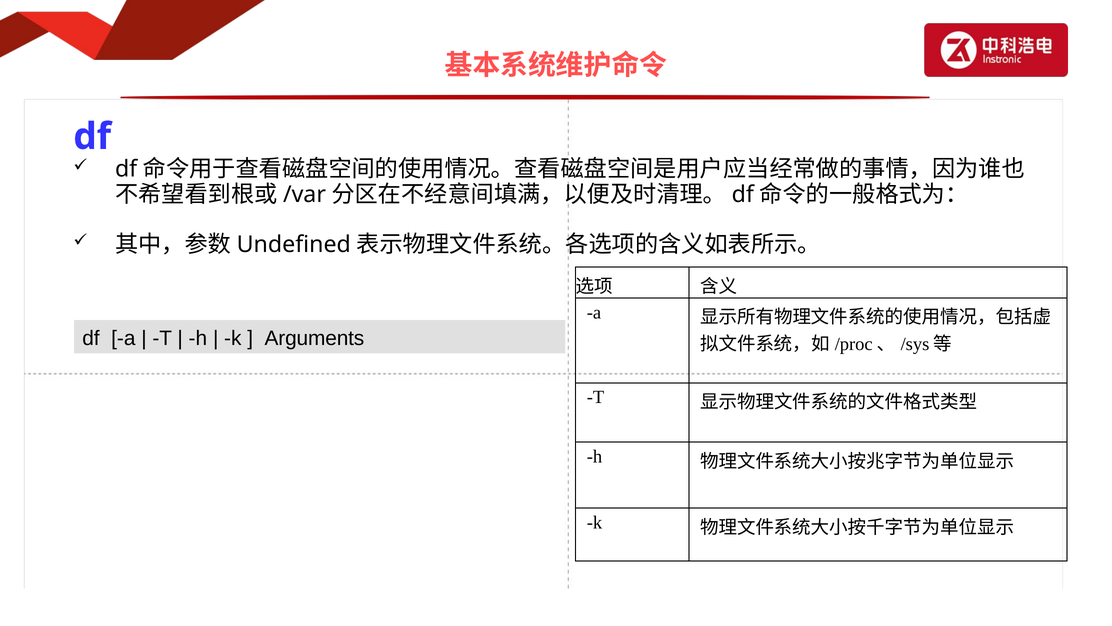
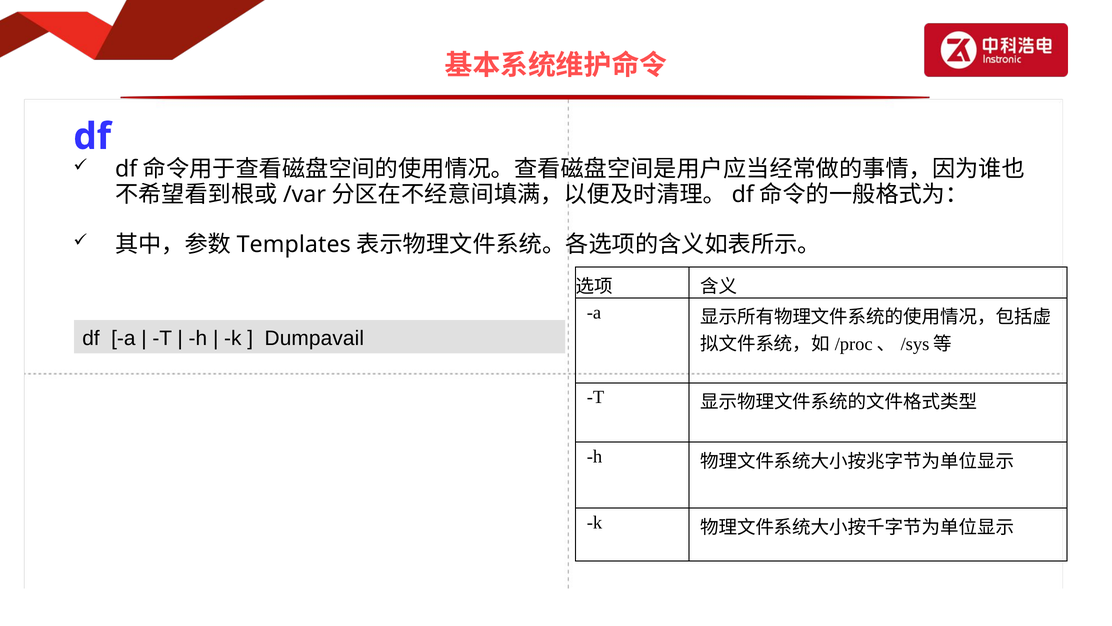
Undefined: Undefined -> Templates (294, 244)
Arguments: Arguments -> Dumpavail (314, 338)
